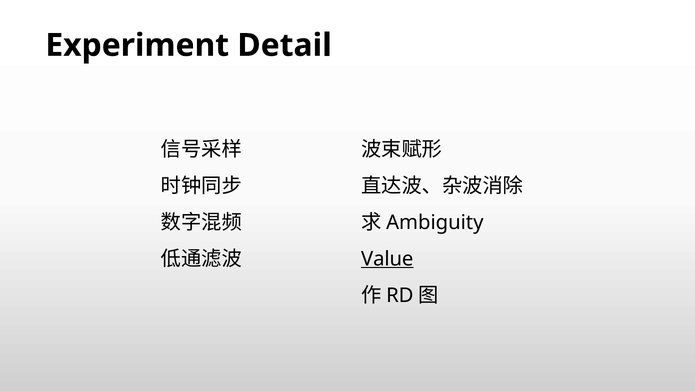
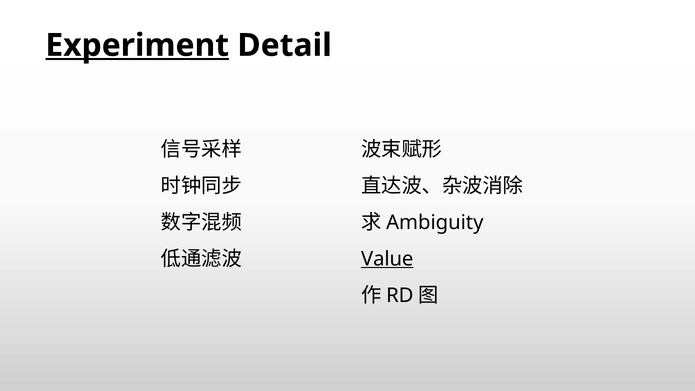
Experiment underline: none -> present (137, 45)
